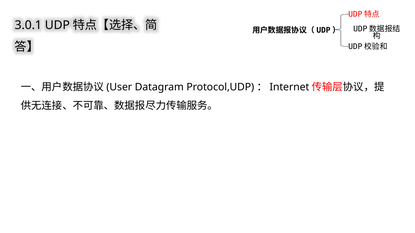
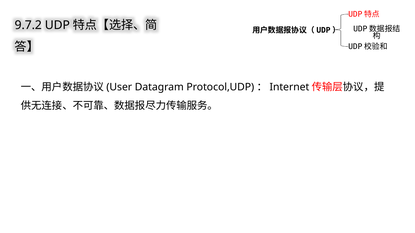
3.0.1: 3.0.1 -> 9.7.2 (28, 25)
